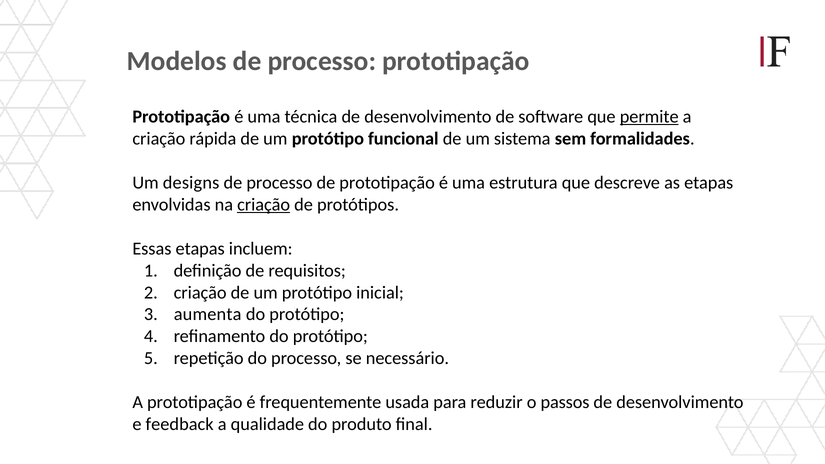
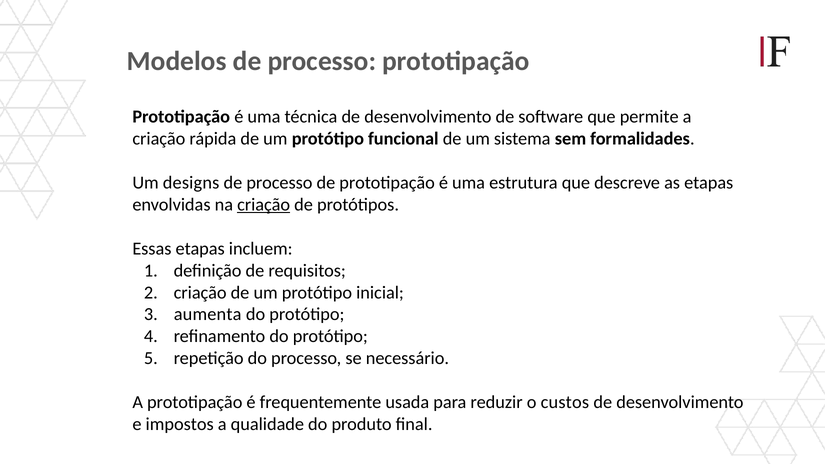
permite underline: present -> none (649, 117)
passos: passos -> custos (565, 402)
feedback: feedback -> impostos (180, 424)
